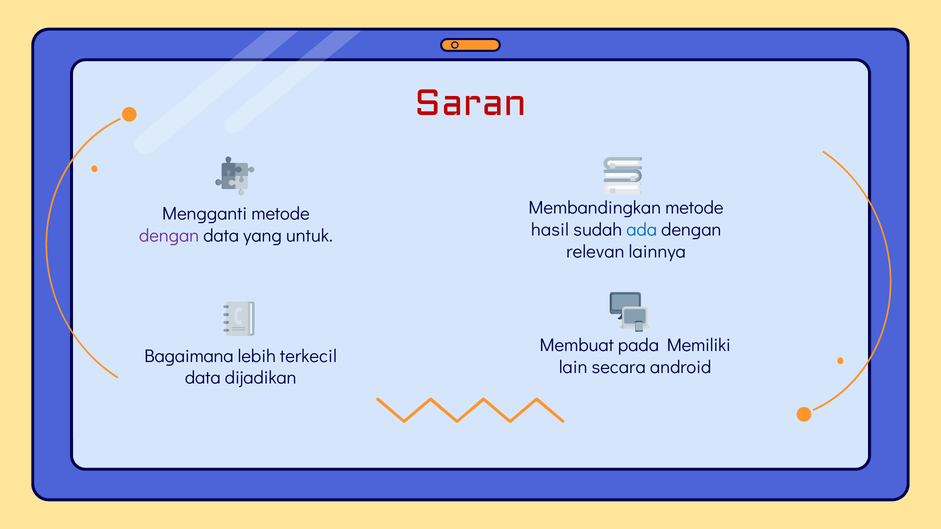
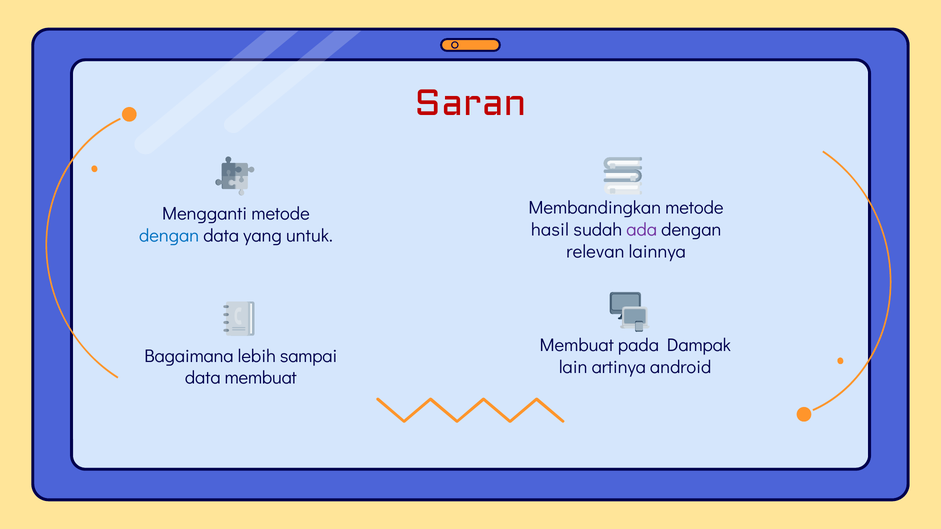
ada colour: blue -> purple (642, 230)
dengan colour: purple -> blue (169, 236)
Memiliki: Memiliki -> Dampak (699, 345)
terkecil: terkecil -> sampai (309, 356)
secara: secara -> artinya (619, 367)
data dijadikan: dijadikan -> membuat (261, 378)
